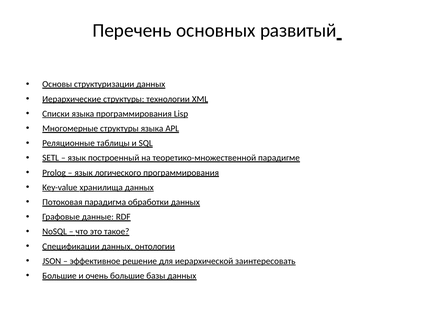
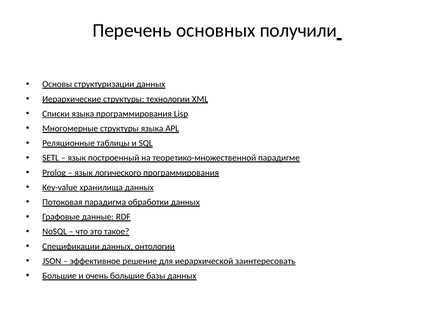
развитый: развитый -> получили (298, 31)
